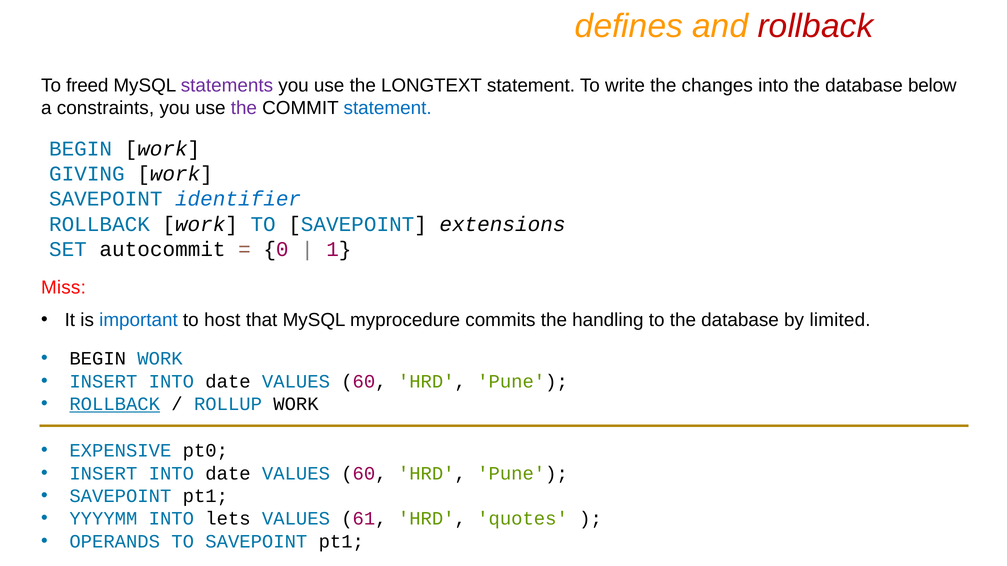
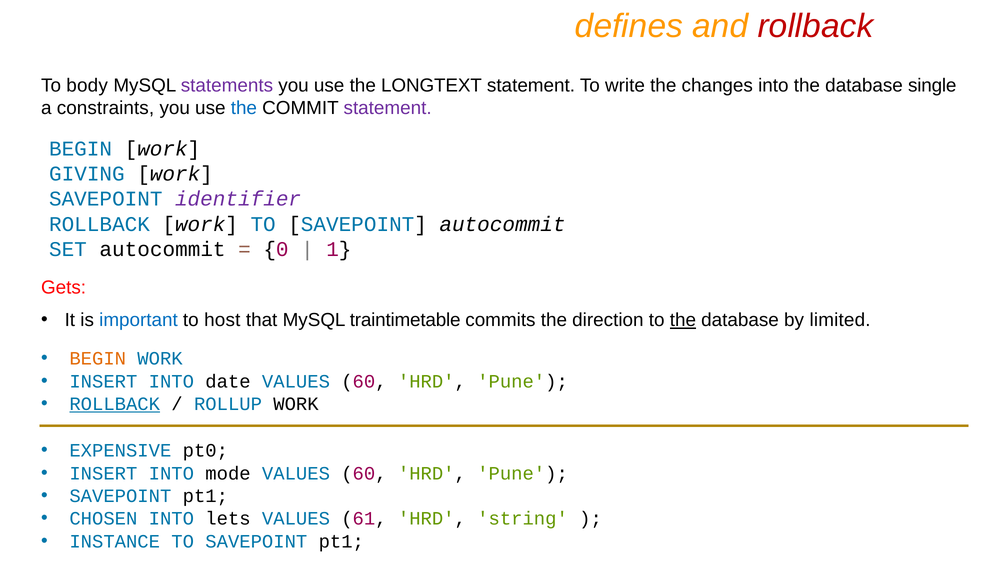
freed: freed -> body (87, 86)
below: below -> single (932, 86)
the colour: purple -> blue (244, 108)
statement colour: blue -> purple (388, 108)
identifier colour: blue -> purple (238, 199)
SAVEPOINT extensions: extensions -> autocommit (502, 224)
Miss: Miss -> Gets (64, 288)
myprocedure: myprocedure -> traintimetable (405, 320)
handling: handling -> direction (608, 320)
the underline: none -> present (683, 320)
BEGIN colour: black -> orange (98, 359)
date: date -> mode (228, 474)
YYYYMM: YYYYMM -> CHOSEN (103, 519)
quotes: quotes -> string (523, 519)
OPERANDS: OPERANDS -> INSTANCE (115, 542)
